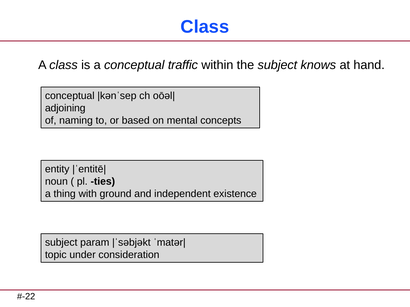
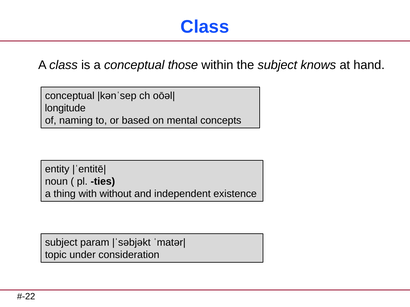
traffic: traffic -> those (183, 65)
adjoining: adjoining -> longitude (65, 108)
ground: ground -> without (116, 194)
